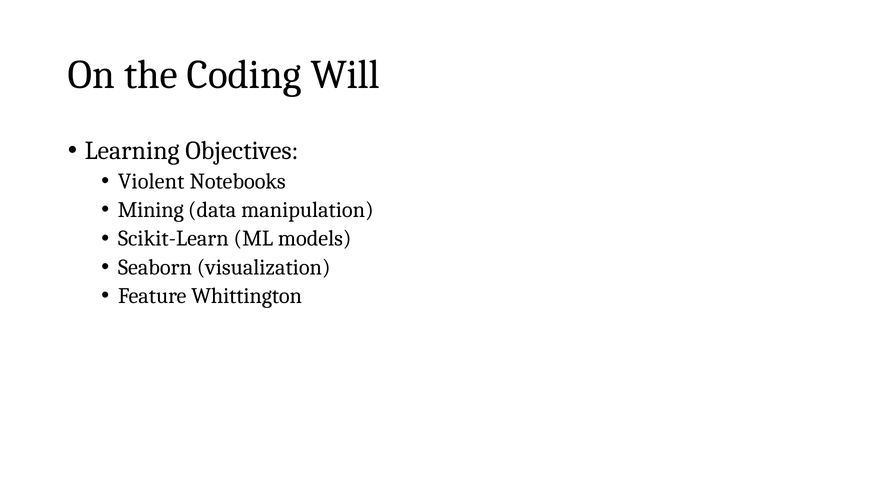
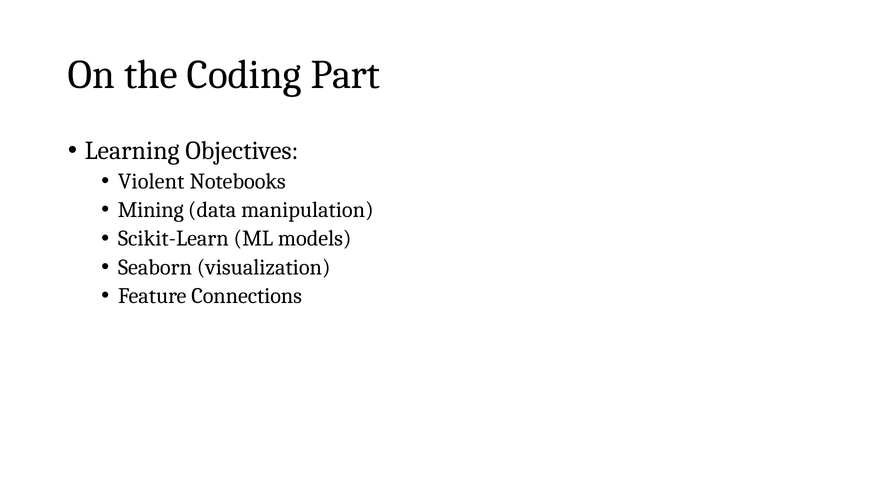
Will: Will -> Part (345, 75)
Whittington: Whittington -> Connections (247, 296)
